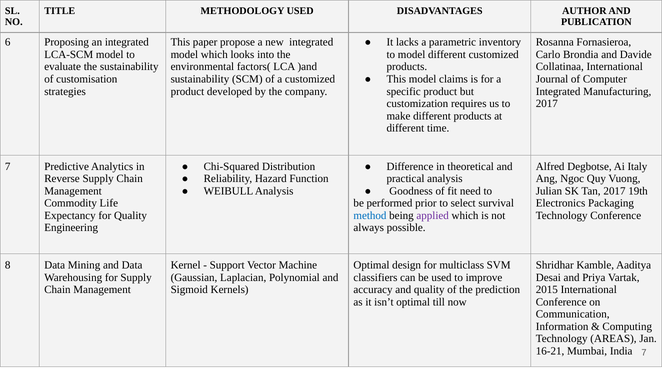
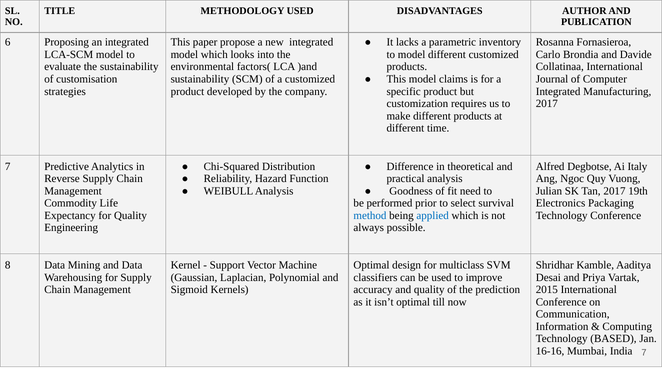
applied colour: purple -> blue (433, 215)
AREAS: AREAS -> BASED (613, 338)
16-21: 16-21 -> 16-16 (550, 350)
